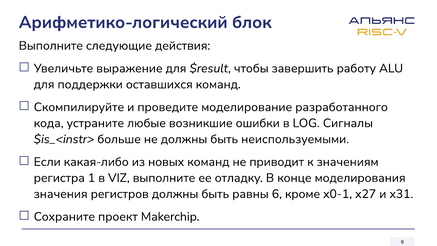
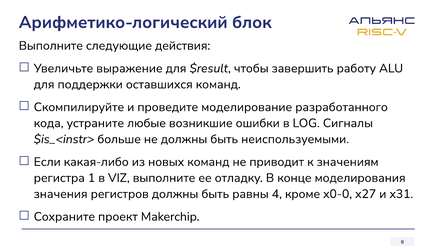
6: 6 -> 4 (277, 194)
x0-1: x0-1 -> x0-0 (338, 194)
